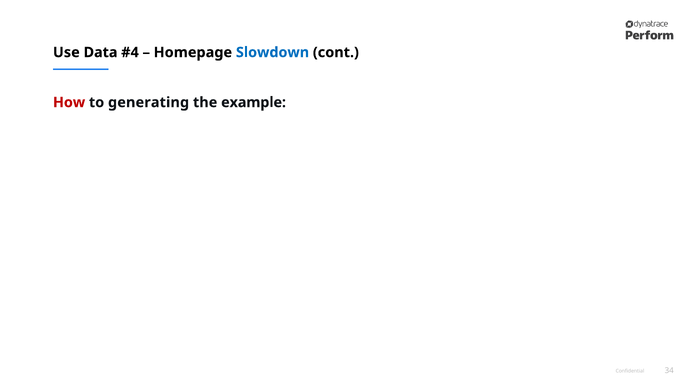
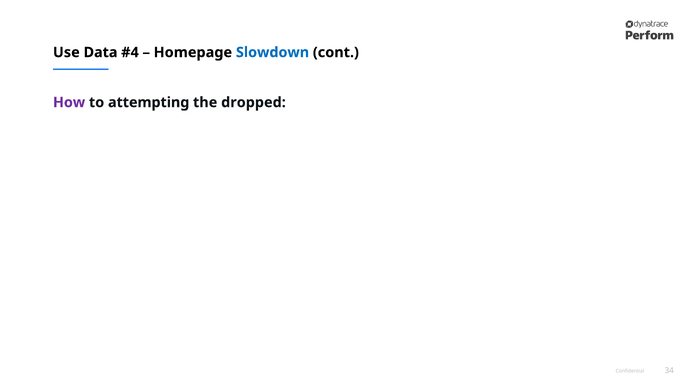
How colour: red -> purple (69, 103)
generating: generating -> attempting (149, 103)
example: example -> dropped (253, 103)
